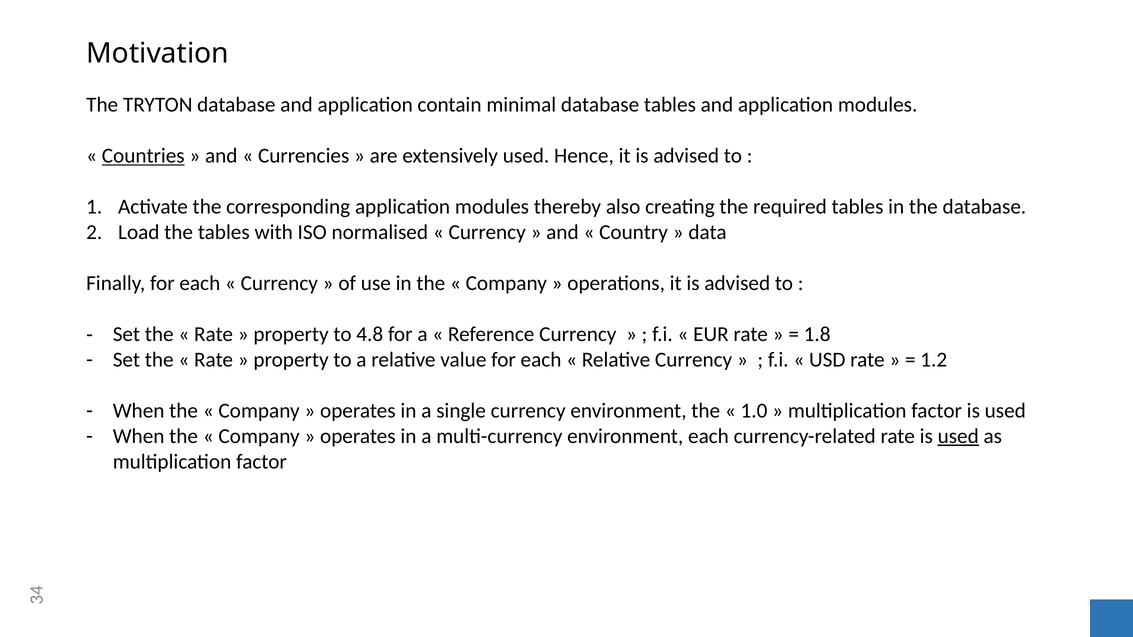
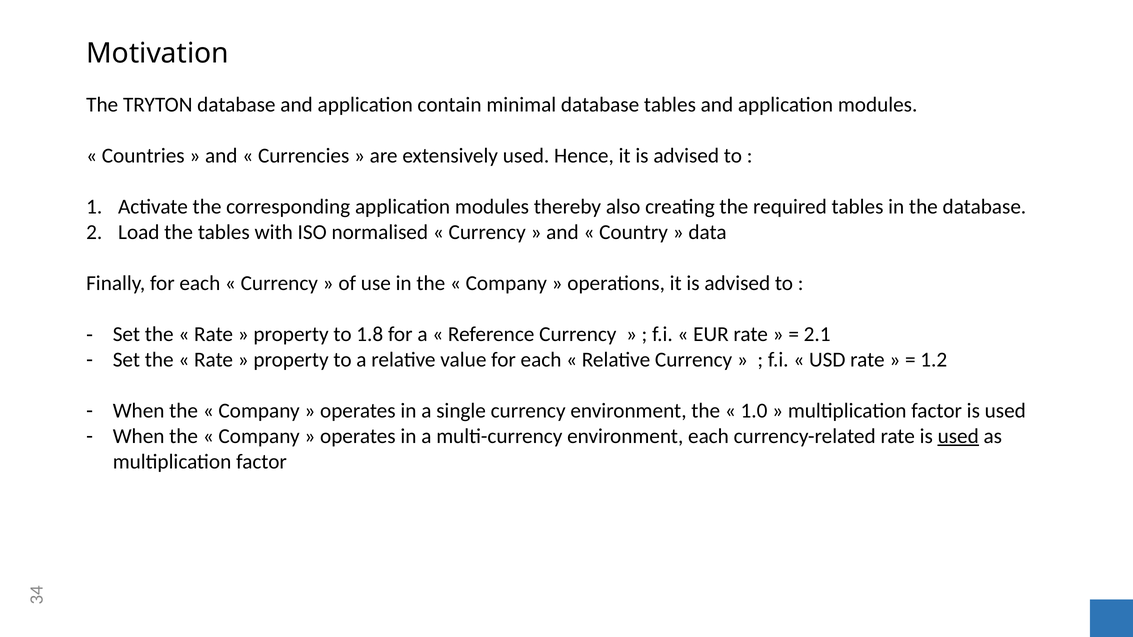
Countries underline: present -> none (143, 156)
4.8: 4.8 -> 1.8 (370, 334)
1.8: 1.8 -> 2.1 (817, 334)
